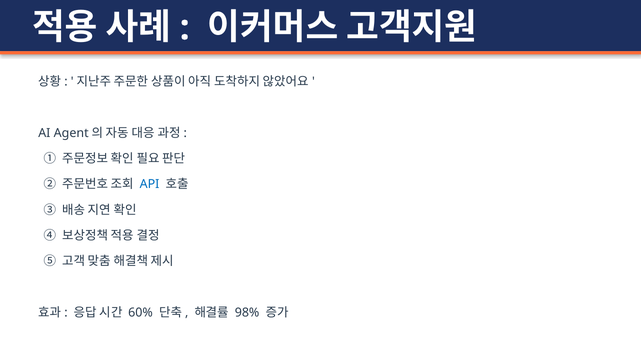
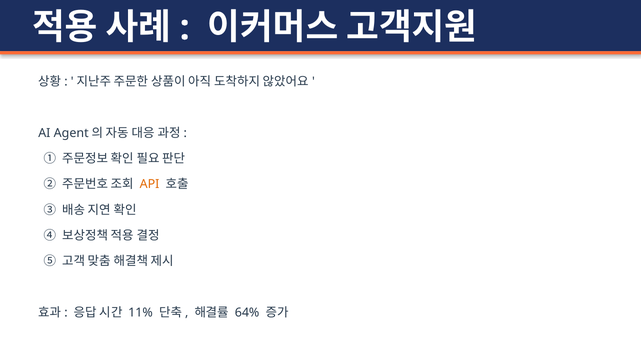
API colour: blue -> orange (150, 185)
60%: 60% -> 11% (141, 313)
98%: 98% -> 64% (247, 313)
